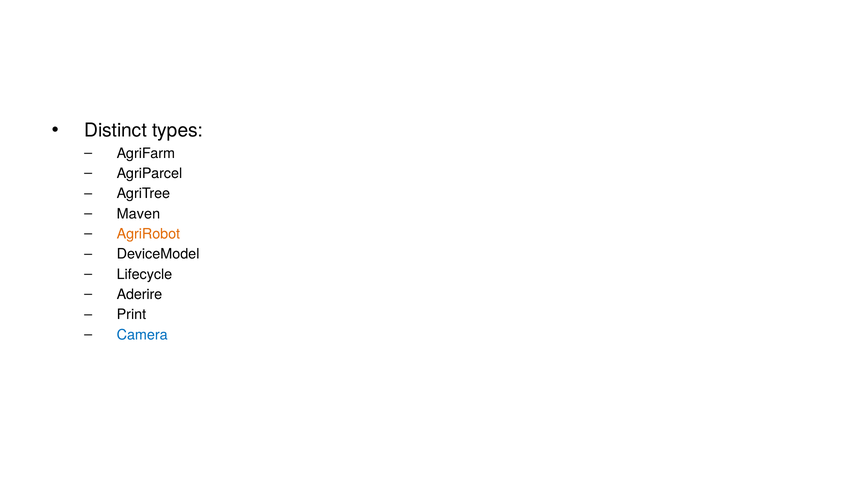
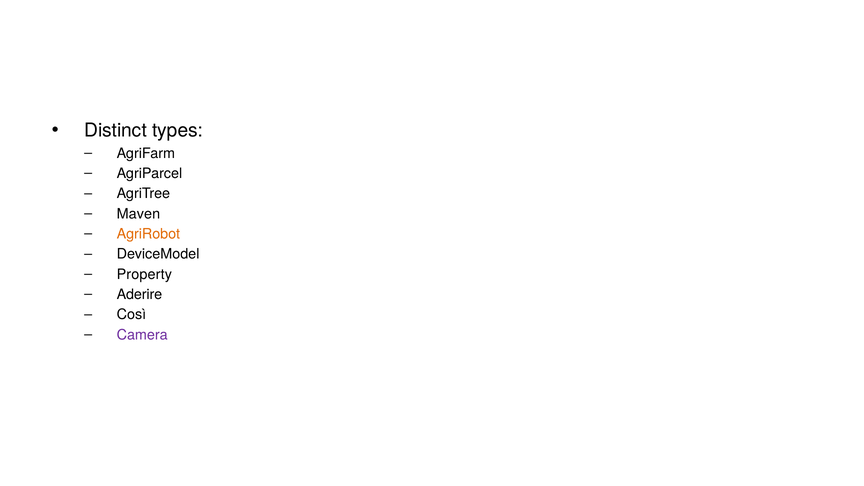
Lifecycle: Lifecycle -> Property (144, 274)
Print: Print -> Così (131, 315)
Camera colour: blue -> purple (142, 335)
